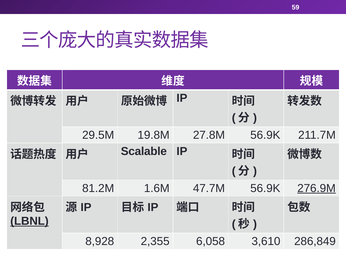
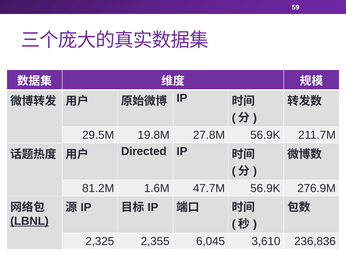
Scalable: Scalable -> Directed (144, 152)
276.9M underline: present -> none (317, 189)
8,928: 8,928 -> 2,325 (100, 242)
6,058: 6,058 -> 6,045 (211, 242)
286,849: 286,849 -> 236,836 (315, 242)
